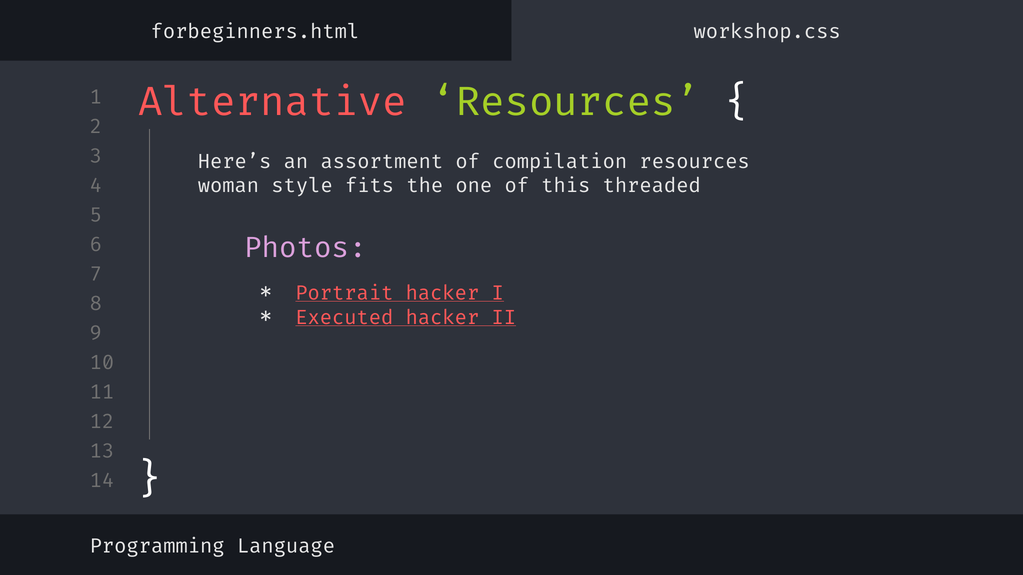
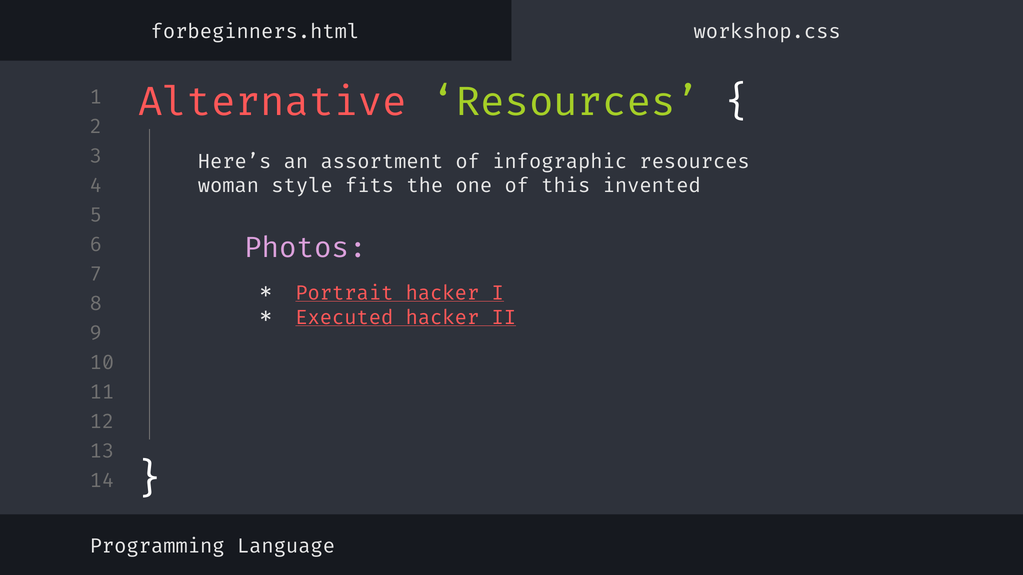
compilation: compilation -> infographic (560, 162)
threaded: threaded -> invented (652, 186)
